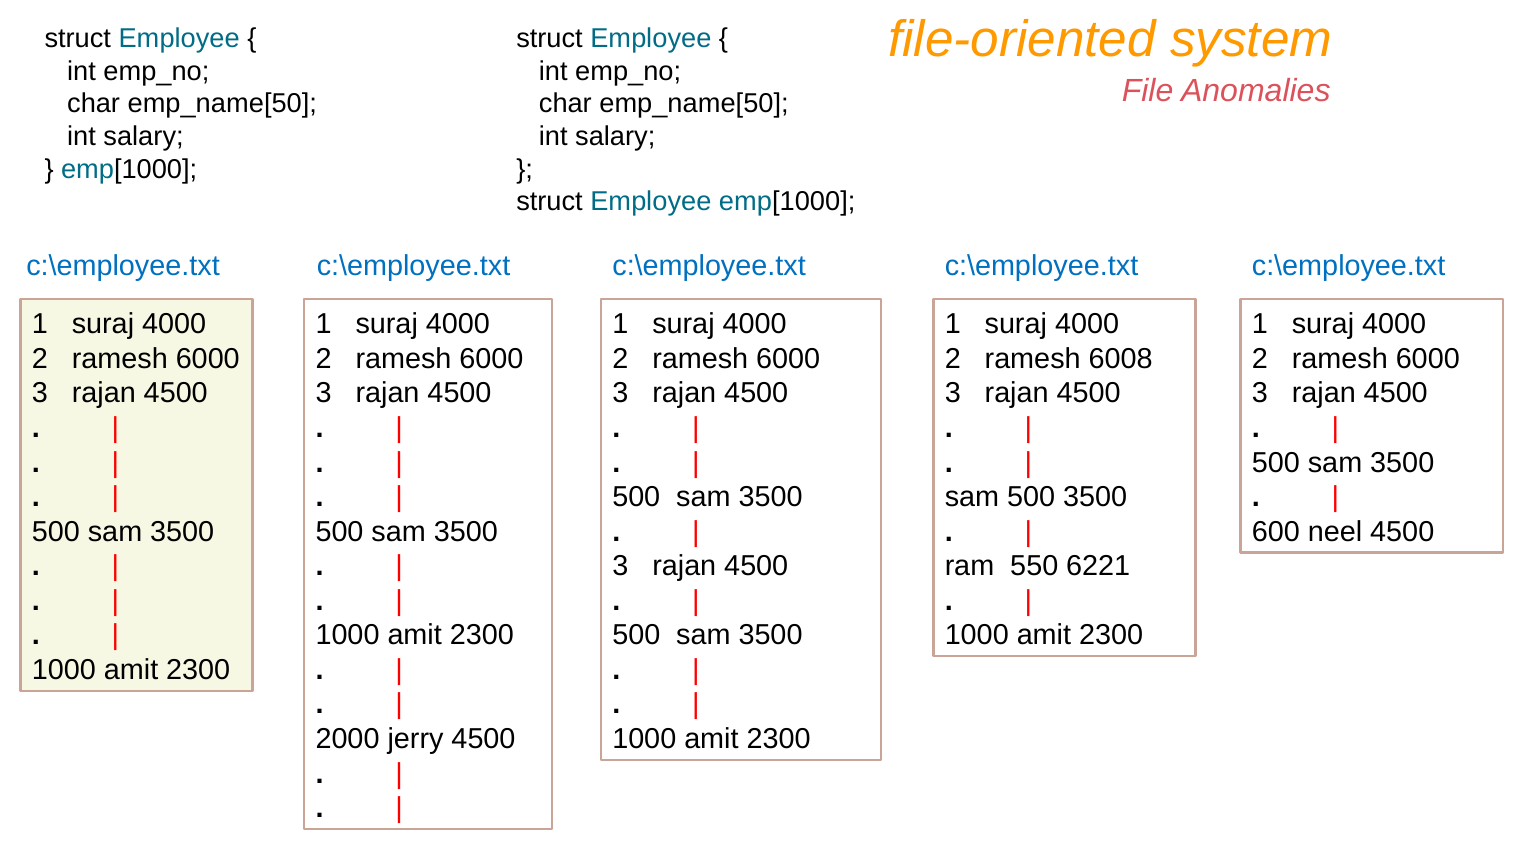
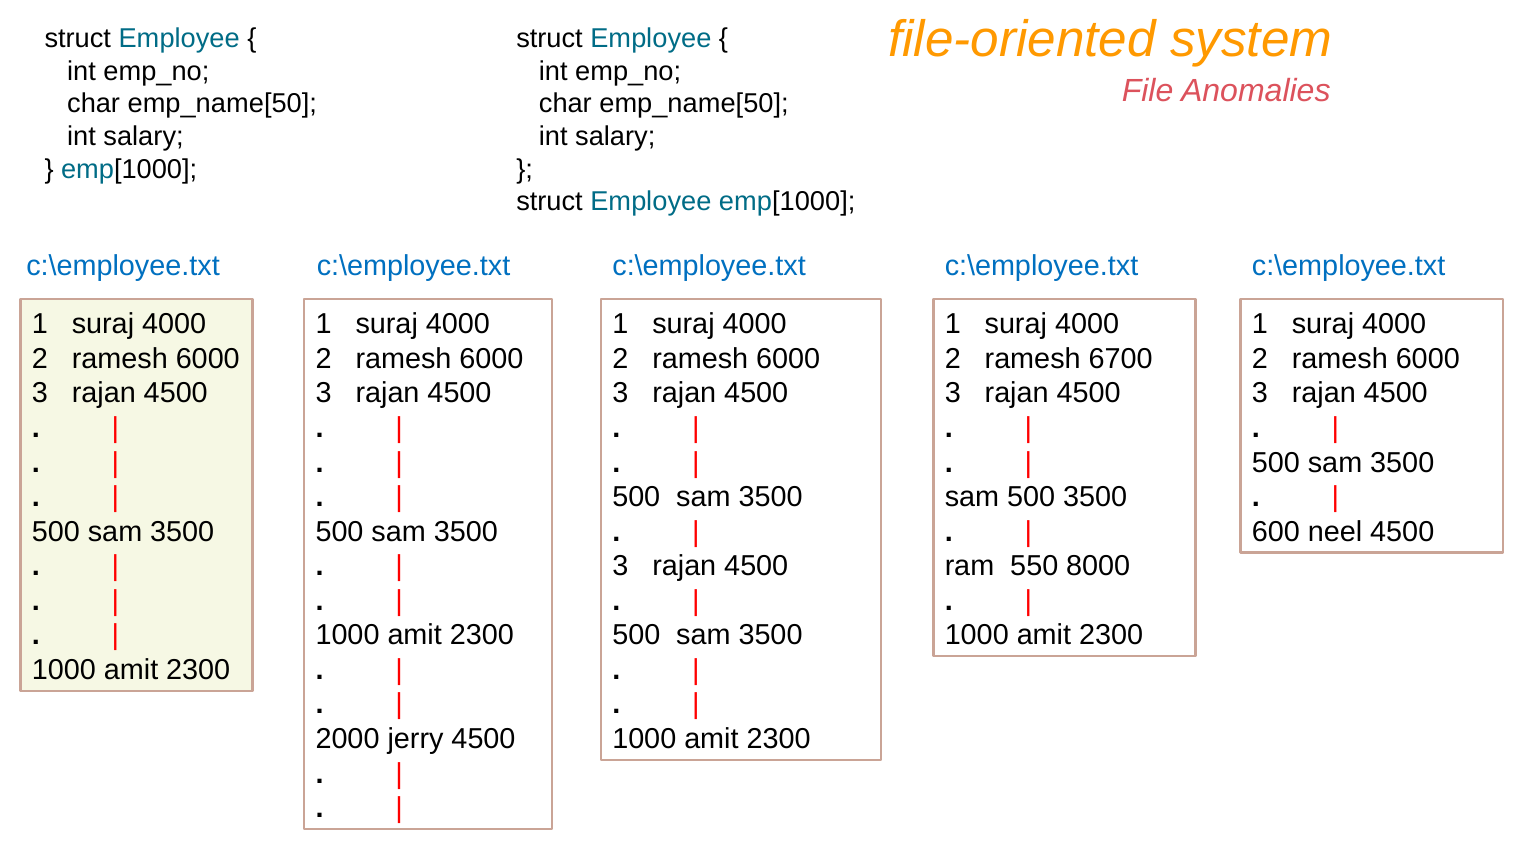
6008: 6008 -> 6700 (1121, 359)
6221: 6221 -> 8000 (1098, 566)
